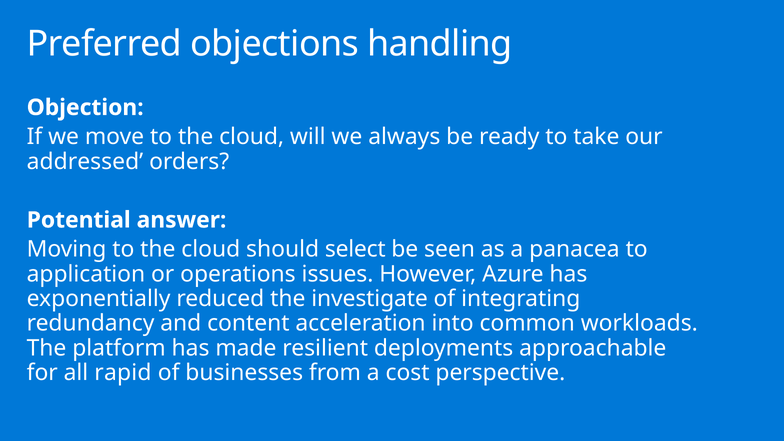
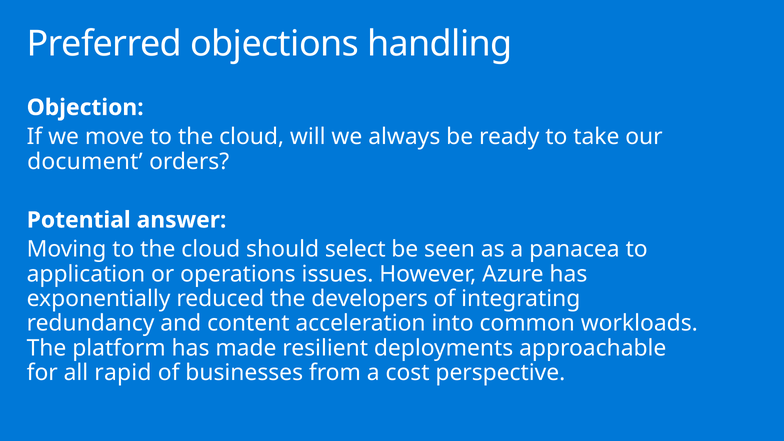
addressed: addressed -> document (85, 161)
investigate: investigate -> developers (370, 299)
